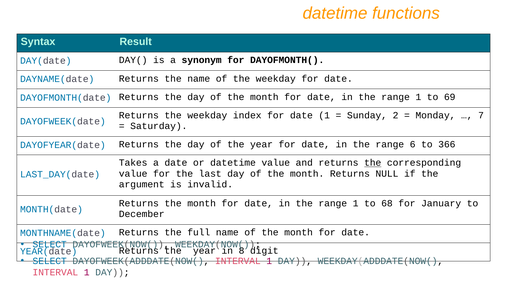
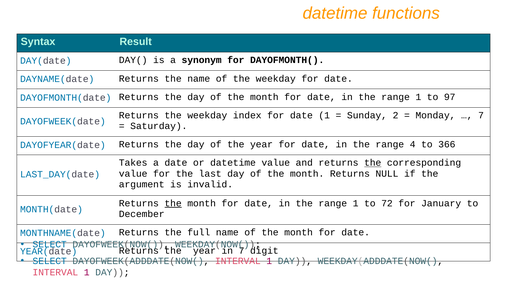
69: 69 -> 97 (450, 97)
6: 6 -> 4 (413, 145)
the underline: none -> present (173, 203)
68: 68 -> 72 (387, 203)
in 8: 8 -> 7 (242, 251)
